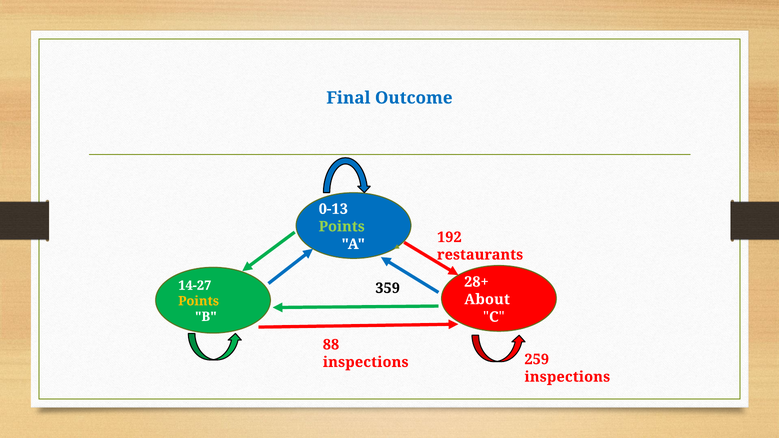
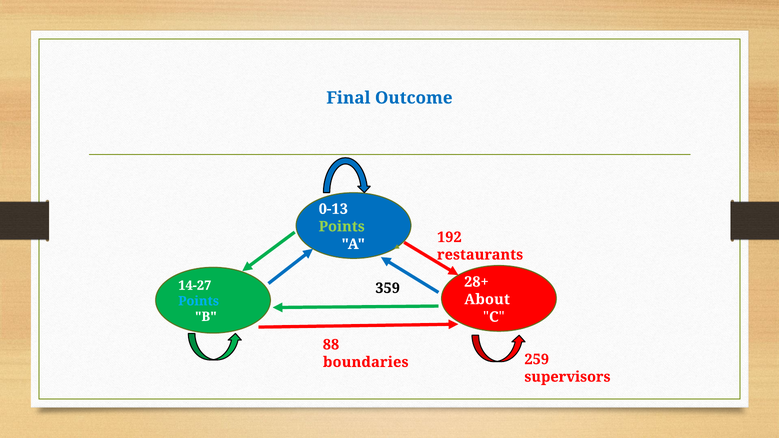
Points colour: yellow -> light blue (199, 301)
inspections: inspections -> boundaries (366, 362)
inspections: inspections -> supervisors (567, 377)
